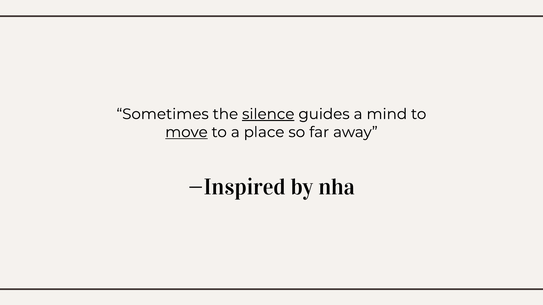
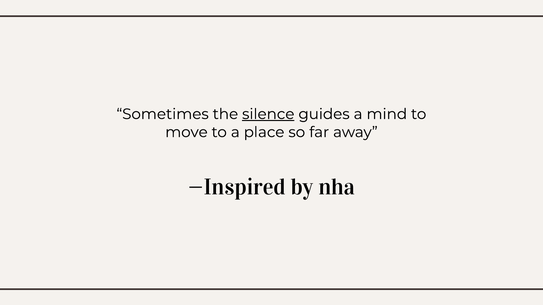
move underline: present -> none (186, 132)
